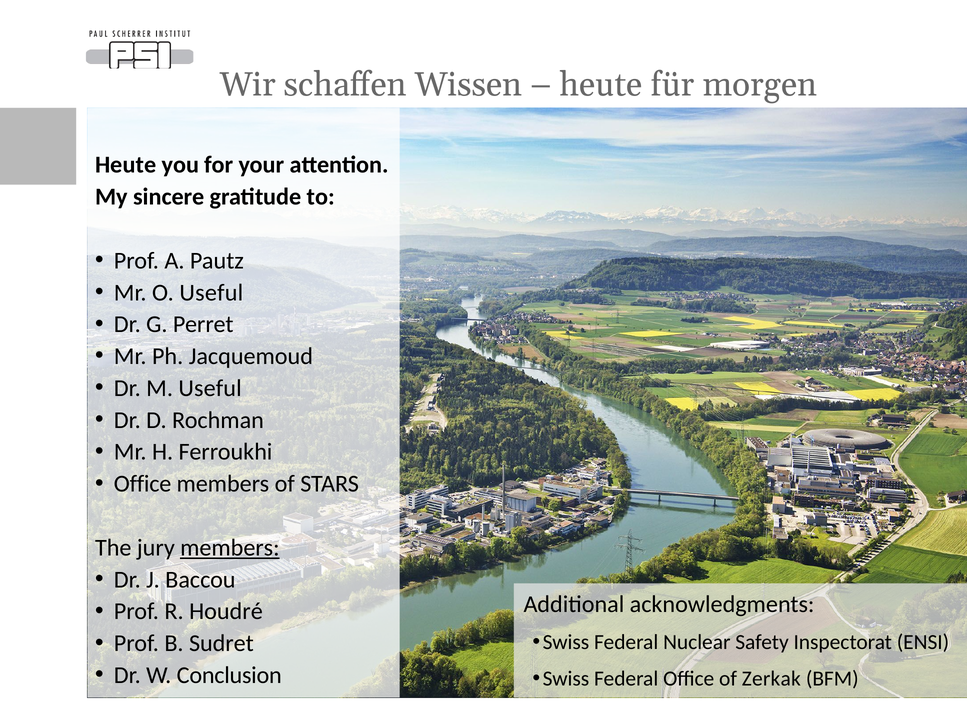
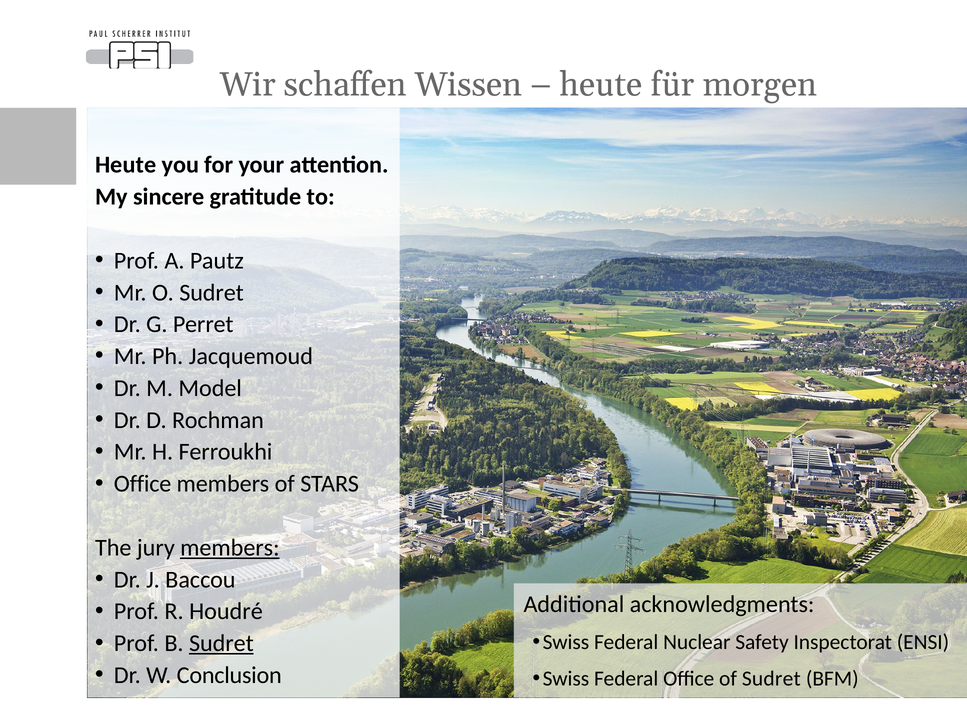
O Useful: Useful -> Sudret (212, 293)
M Useful: Useful -> Model (210, 388)
Sudret underline: none -> present (221, 644)
of Zerkak: Zerkak -> Sudret (771, 679)
